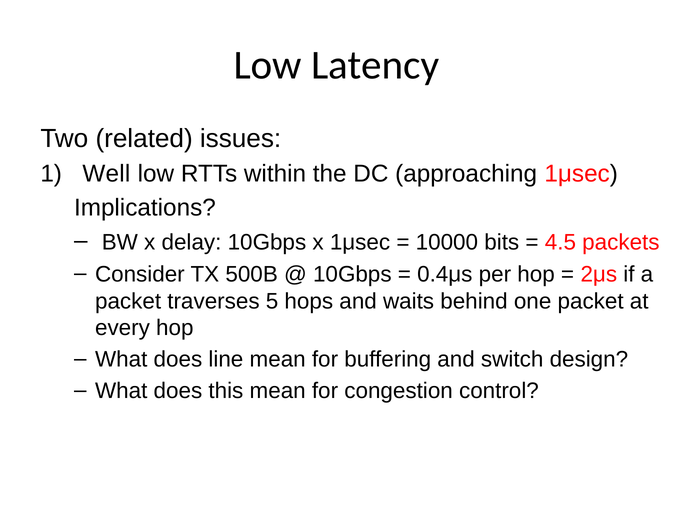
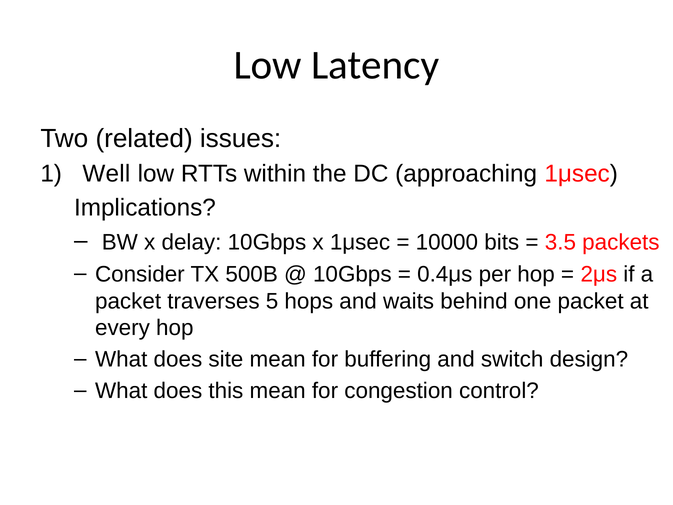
4.5: 4.5 -> 3.5 (560, 242)
line: line -> site (226, 359)
